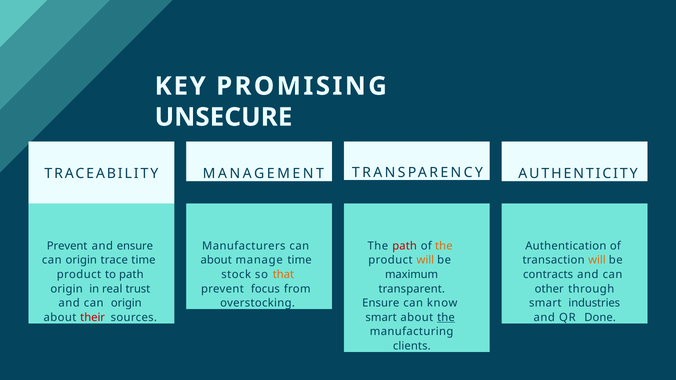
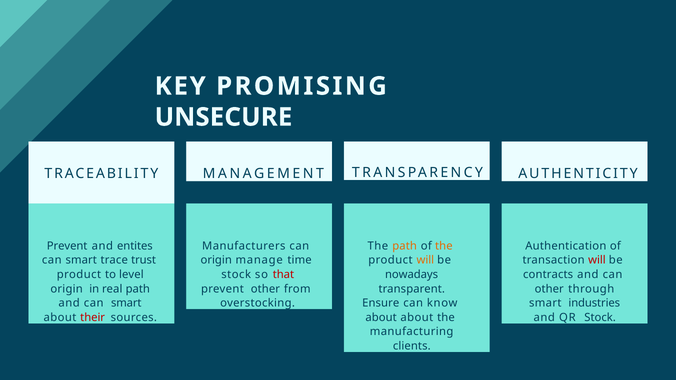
and ensure: ensure -> entites (135, 246)
path colour: red -> orange (405, 246)
origin: origin -> smart (81, 260)
trace time: time -> trust (144, 260)
about: about -> origin (216, 260)
will colour: orange -> red (597, 260)
to path: path -> level (131, 275)
that colour: orange -> red (283, 275)
maximum: maximum -> nowadays (412, 275)
real trust: trust -> path (138, 289)
prevent focus: focus -> other (265, 289)
and can origin: origin -> smart (126, 303)
smart: smart -> about (381, 318)
the underline: present -> none (446, 318)
QR Done: Done -> Stock (600, 318)
